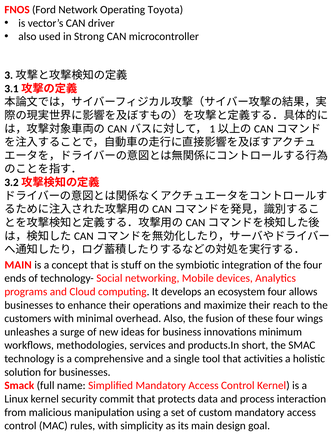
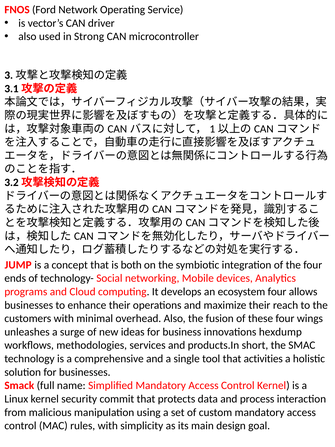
Toyota: Toyota -> Service (165, 10)
MAIN: MAIN -> JUMP (18, 265)
stuff: stuff -> both (131, 265)
minimum: minimum -> hexdump (280, 332)
